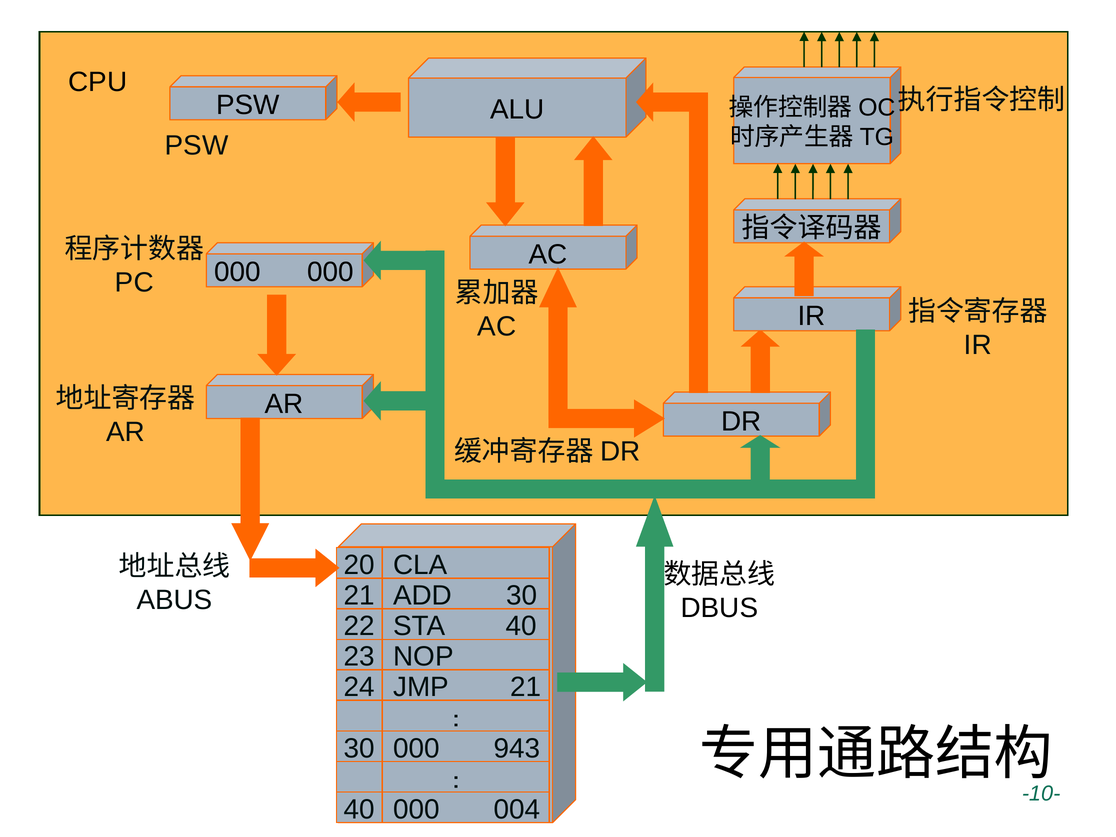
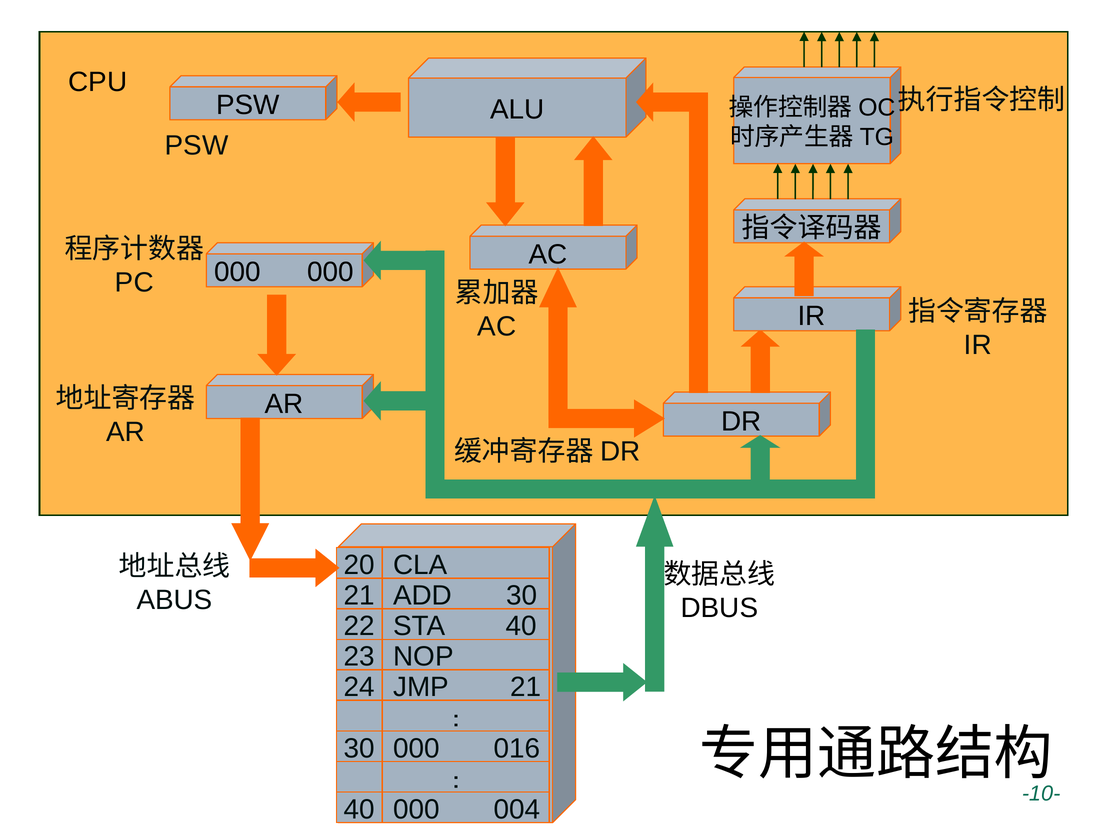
943: 943 -> 016 (517, 748)
